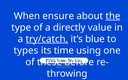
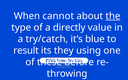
ensure: ensure -> cannot (58, 16)
try/catch underline: present -> none (47, 39)
types: types -> result (26, 51)
time: time -> they (64, 51)
